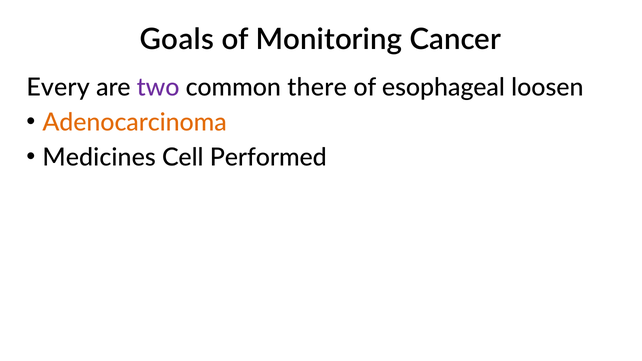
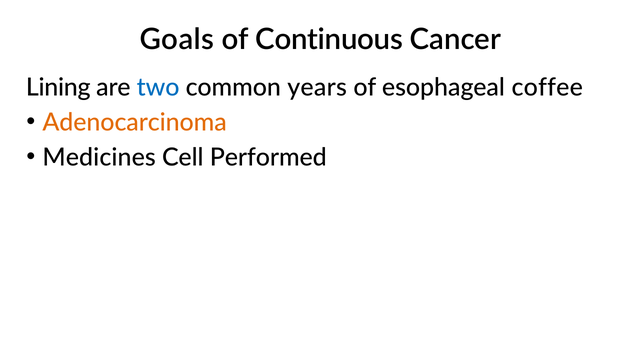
Monitoring: Monitoring -> Continuous (329, 40)
Every: Every -> Lining (58, 87)
two colour: purple -> blue (158, 87)
there: there -> years (317, 87)
loosen: loosen -> coffee (547, 87)
